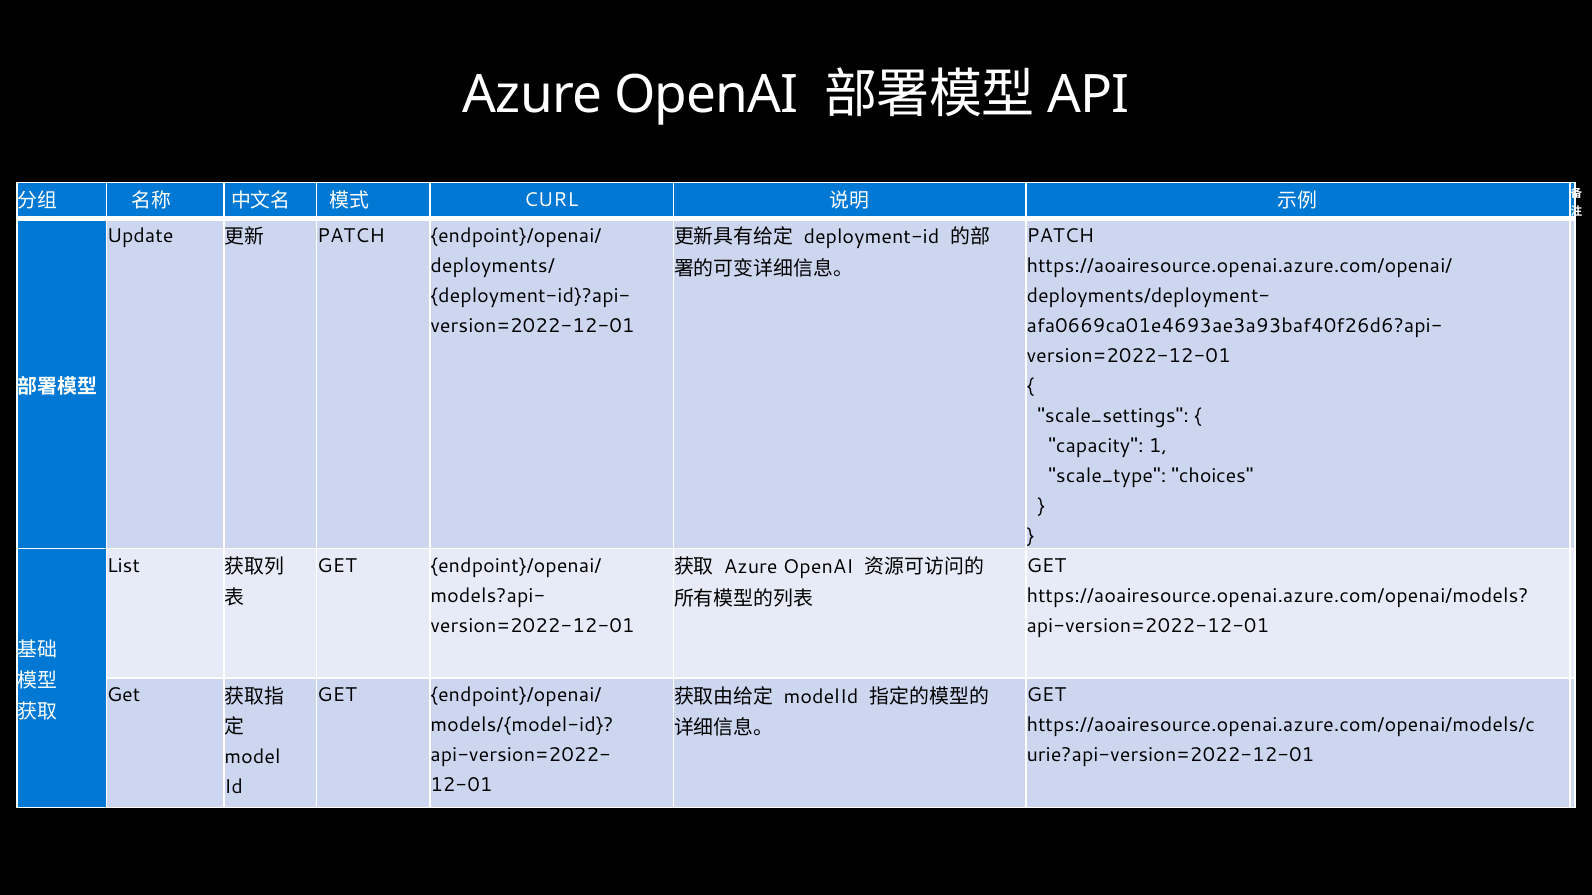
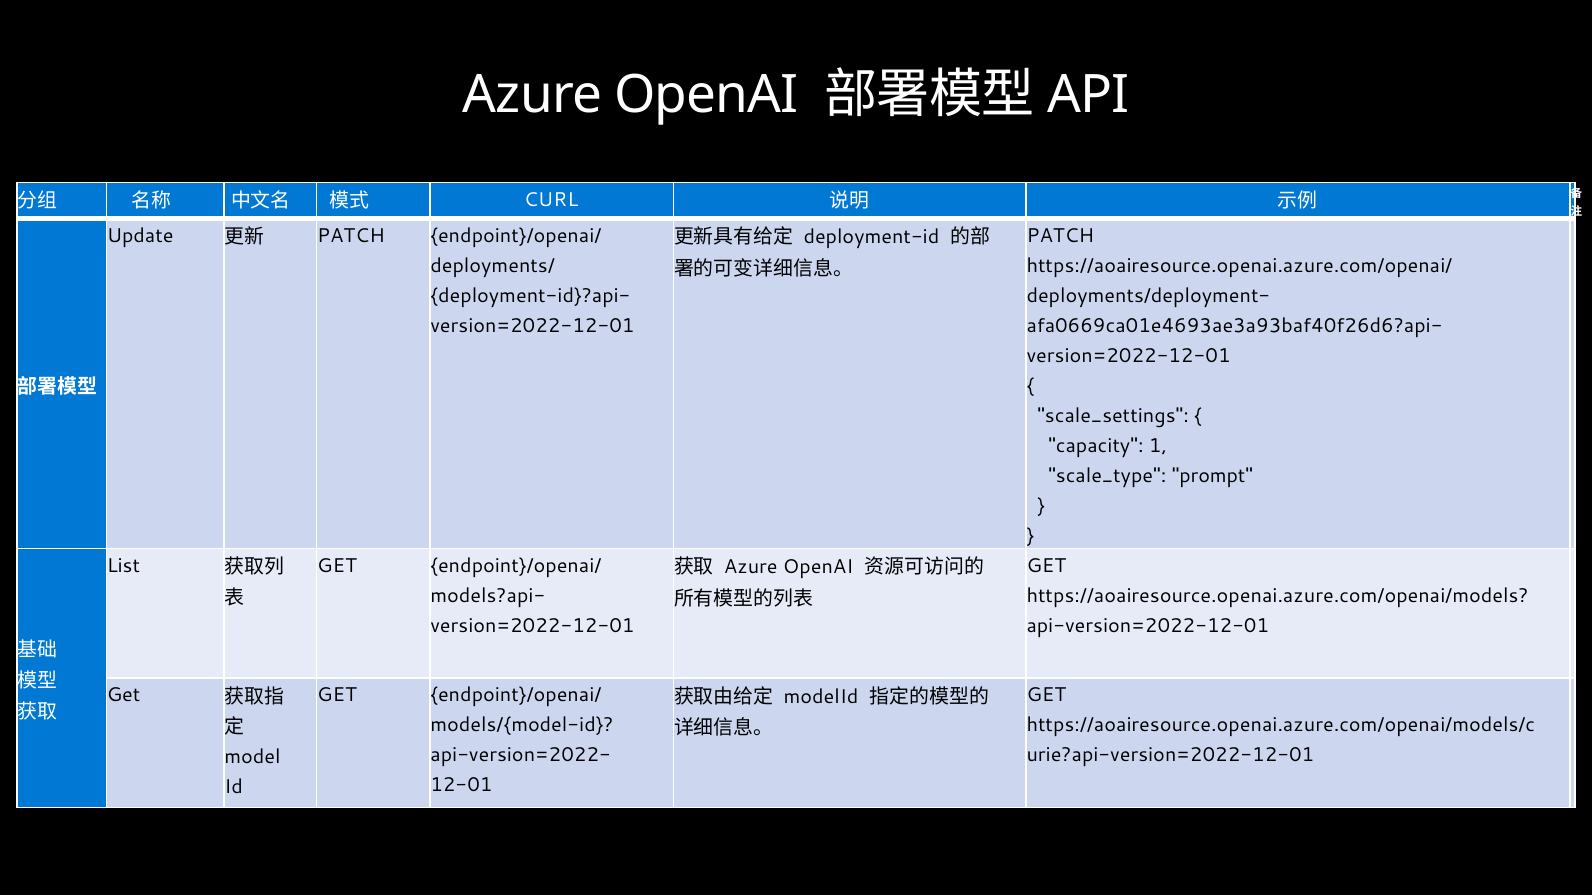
choices: choices -> prompt (1212, 476)
